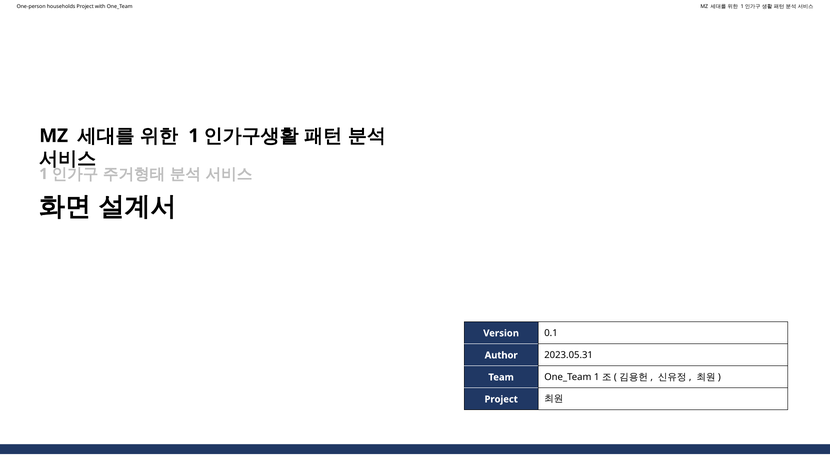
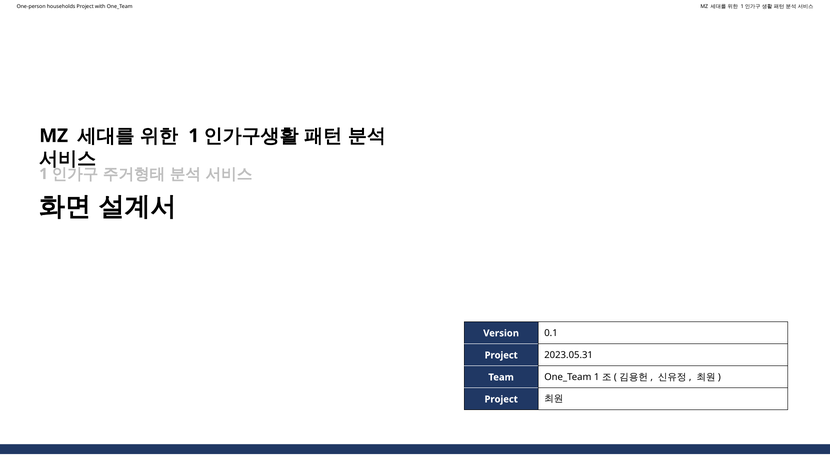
Author: Author -> Project (501, 355)
